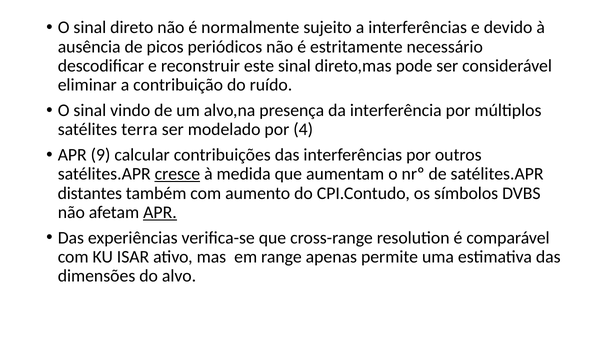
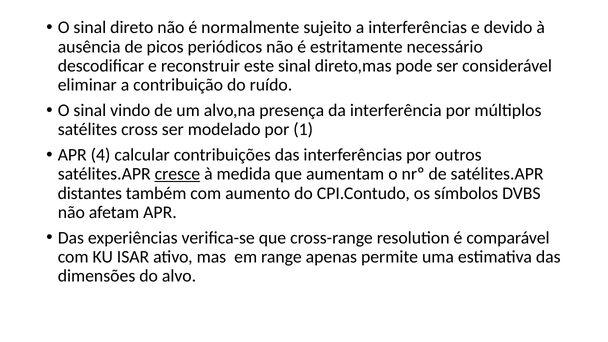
terra: terra -> cross (140, 130)
4: 4 -> 1 (303, 130)
9: 9 -> 4 (101, 155)
APR underline: present -> none (160, 212)
